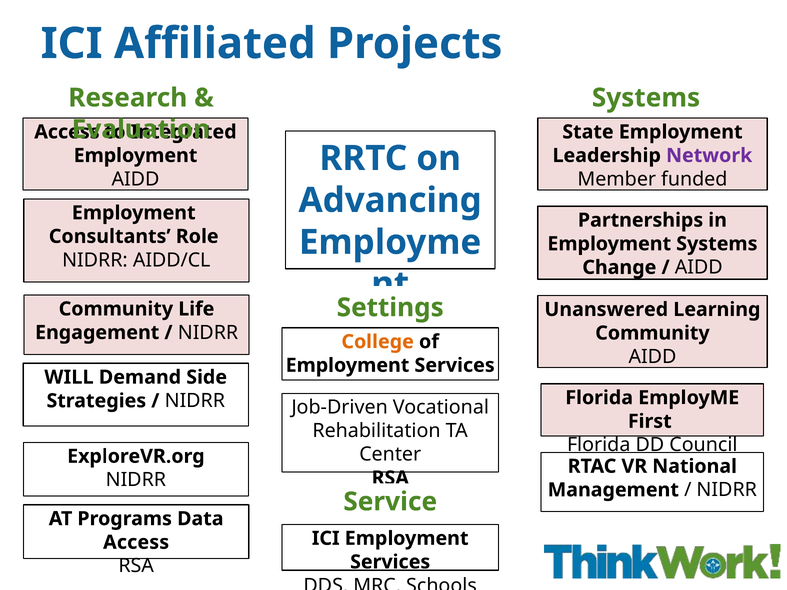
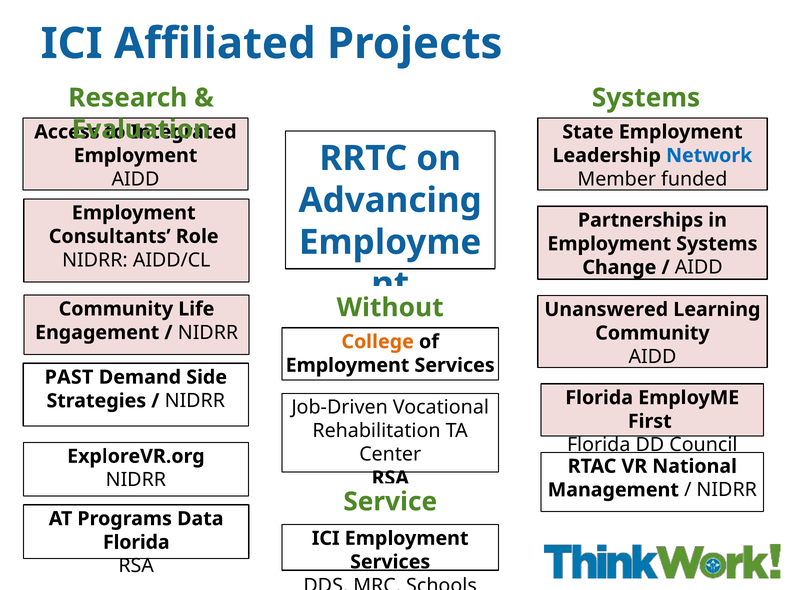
Network colour: purple -> blue (709, 156)
Settings: Settings -> Without (390, 308)
WILL: WILL -> PAST (69, 377)
Access: Access -> Florida (136, 543)
